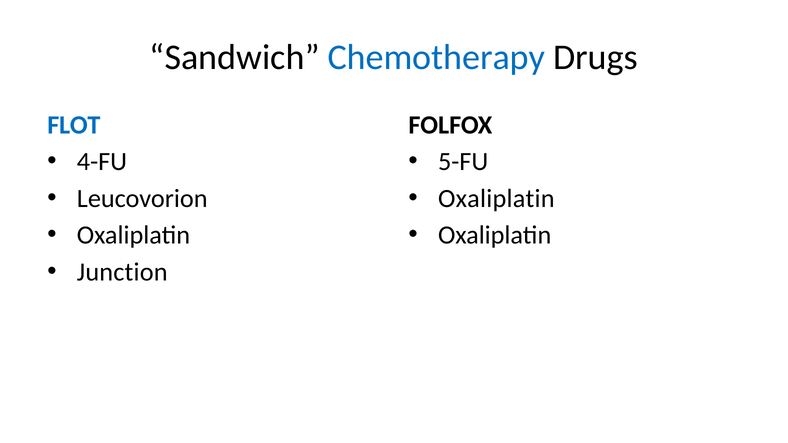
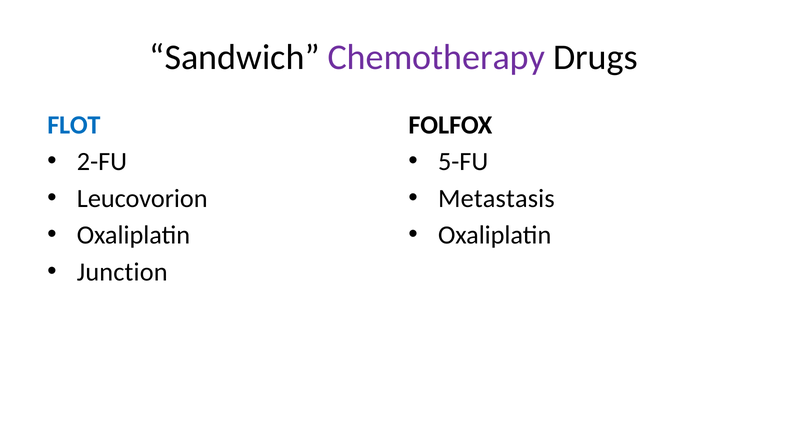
Chemotherapy colour: blue -> purple (436, 57)
4-FU: 4-FU -> 2-FU (102, 162)
Oxaliplatin: Oxaliplatin -> Metastasis (496, 199)
